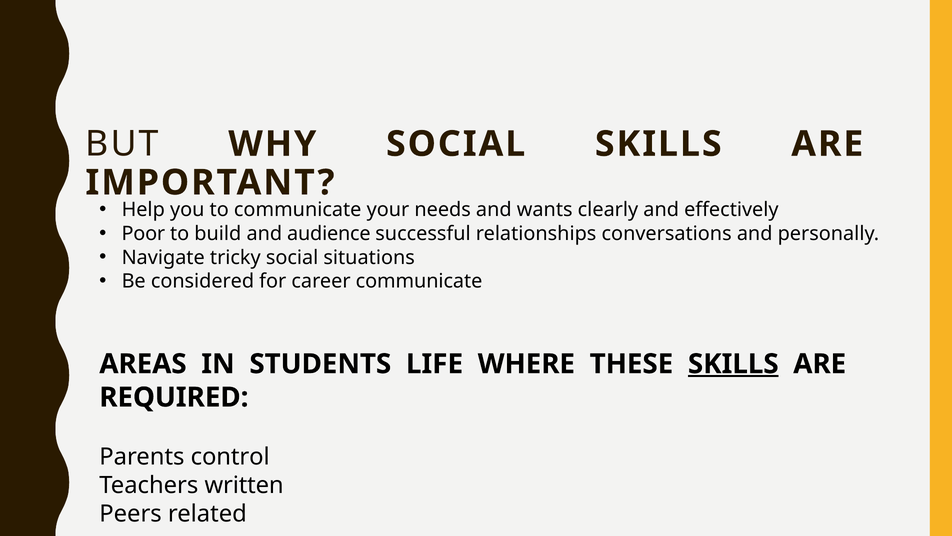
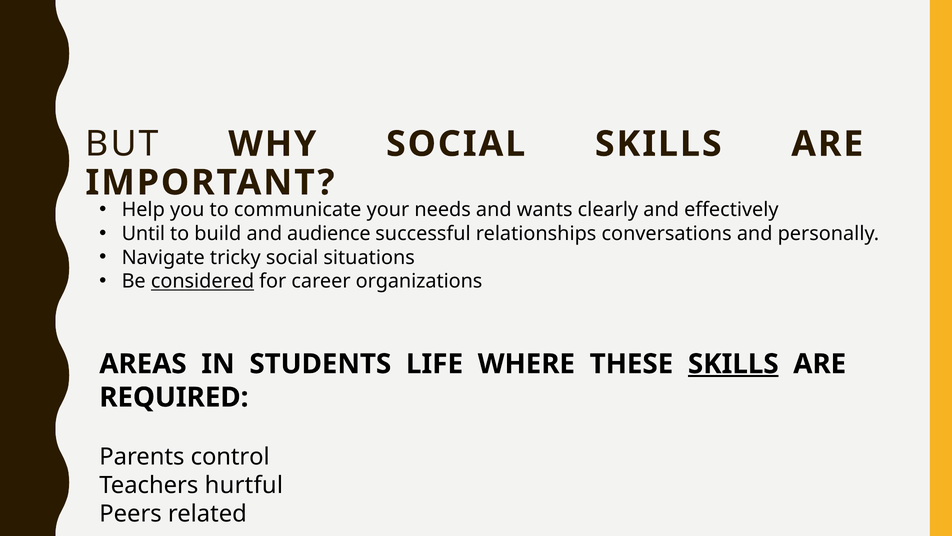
Poor: Poor -> Until (143, 234)
considered underline: none -> present (202, 281)
career communicate: communicate -> organizations (419, 281)
written: written -> hurtful (244, 485)
